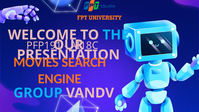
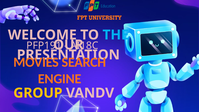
GROUP colour: light blue -> yellow (38, 93)
